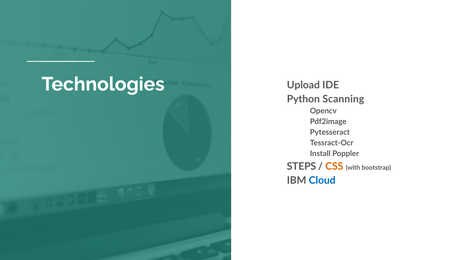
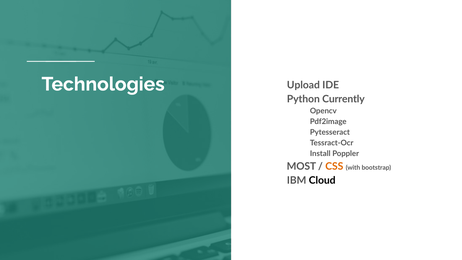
Scanning: Scanning -> Currently (343, 99)
STEPS: STEPS -> MOST (301, 166)
Cloud colour: blue -> black (322, 180)
